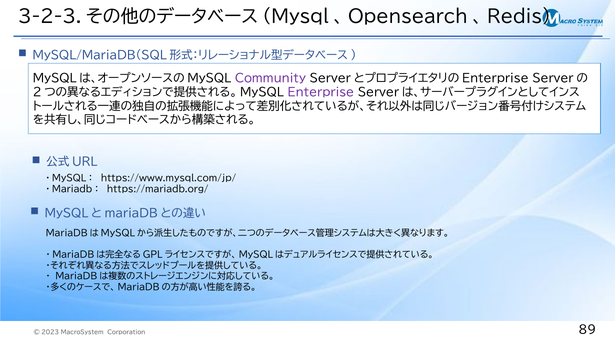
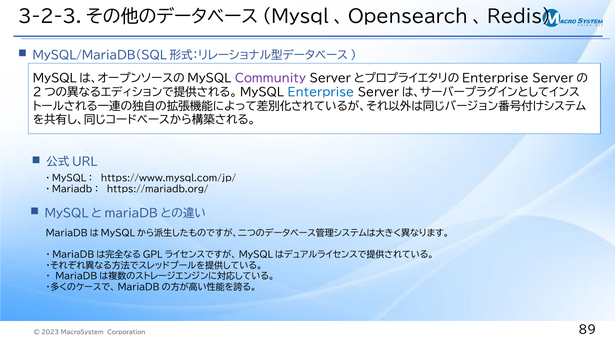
Enterprise colour: purple -> blue (321, 92)
